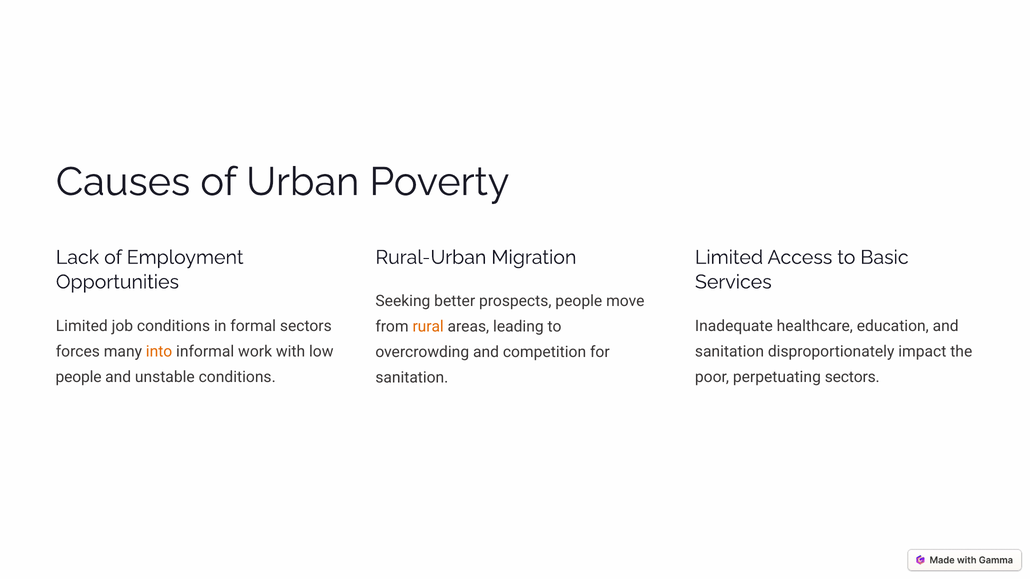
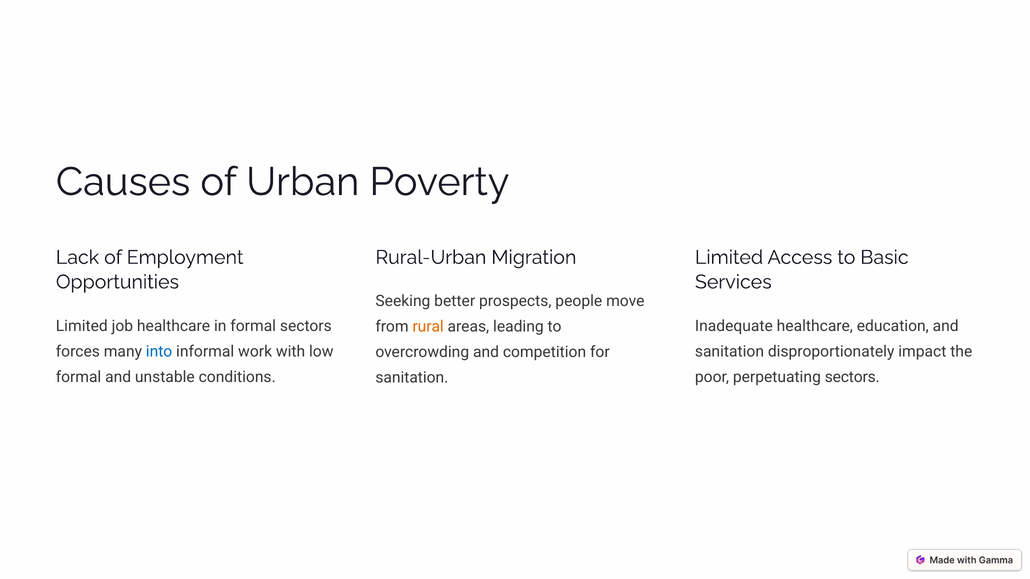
job conditions: conditions -> healthcare (174, 326)
into colour: orange -> blue (159, 352)
people: people -> formal (79, 377)
